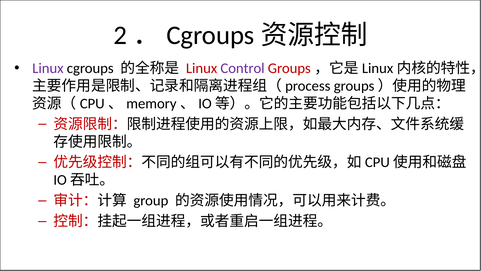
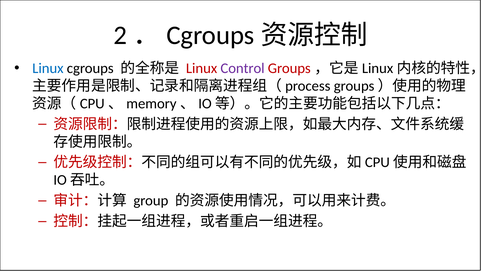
Linux colour: purple -> blue (48, 68)
